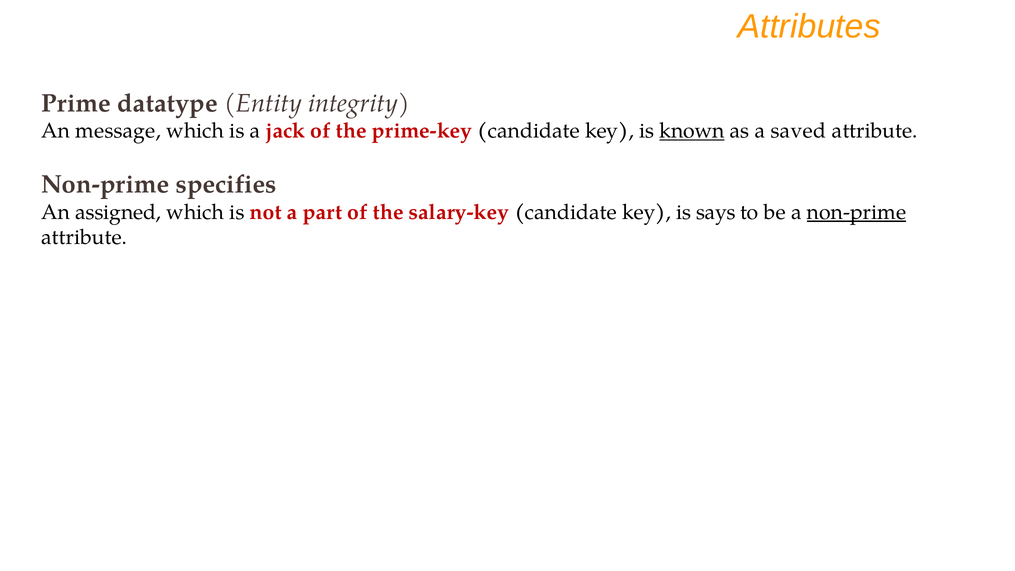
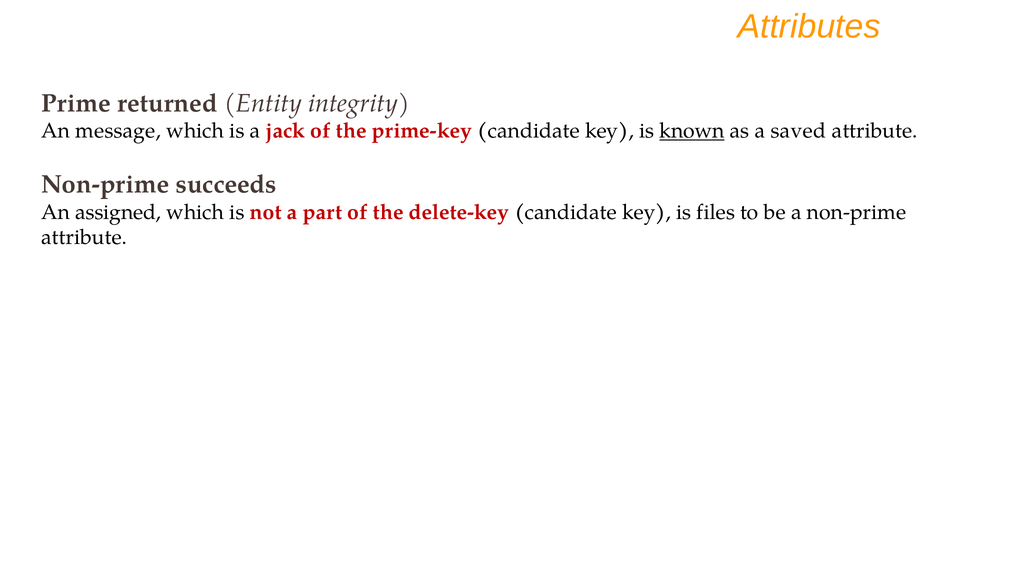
datatype: datatype -> returned (167, 103)
specifies: specifies -> succeeds (226, 184)
salary-key: salary-key -> delete-key (459, 212)
says: says -> files (716, 212)
non-prime underline: present -> none (857, 212)
